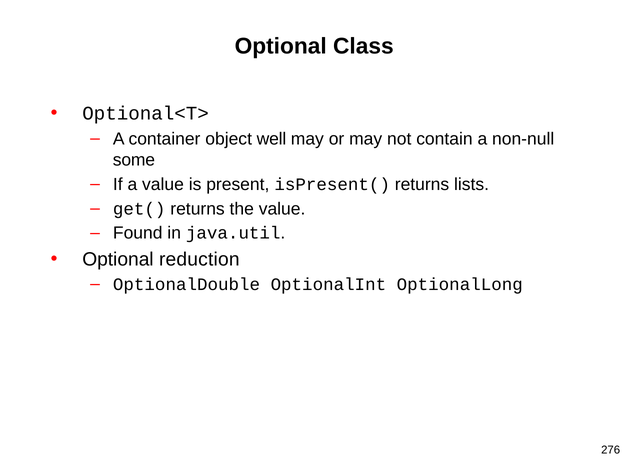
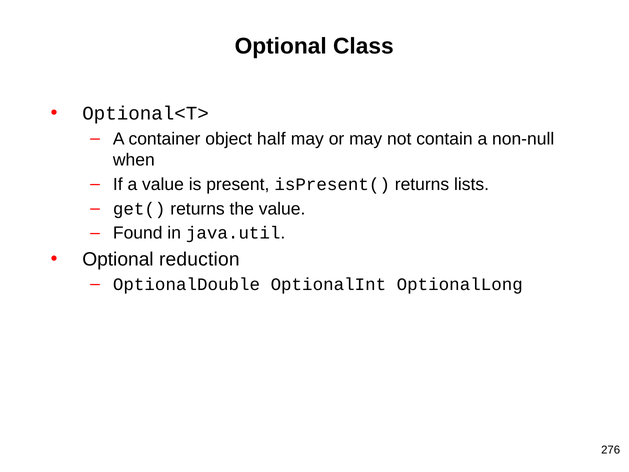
well: well -> half (271, 139)
some: some -> when (134, 160)
